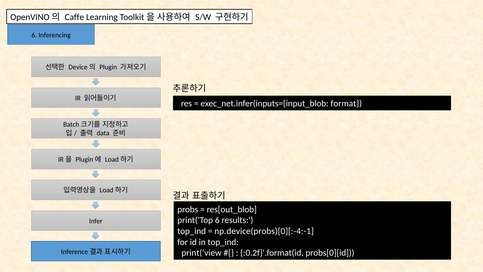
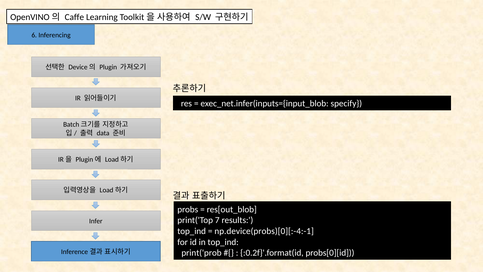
format: format -> specify (346, 104)
print('Top 6: 6 -> 7 (217, 220)
print('view: print('view -> print('prob (202, 253)
